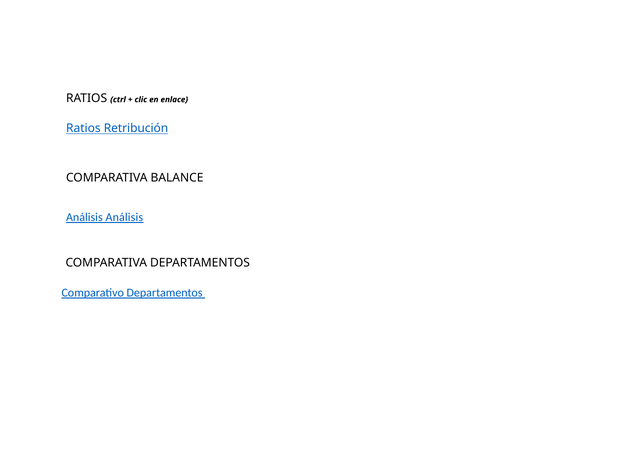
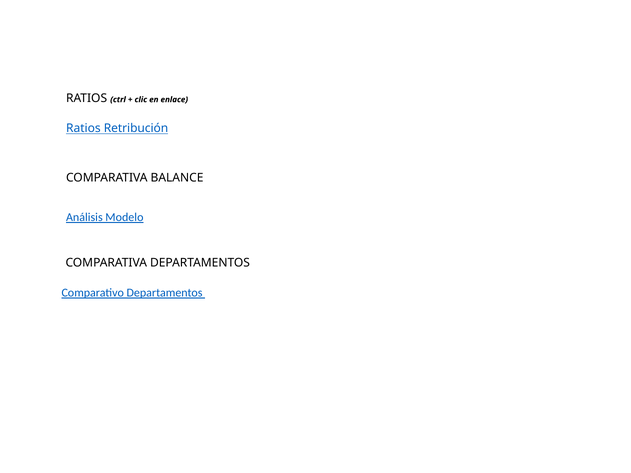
Análisis Análisis: Análisis -> Modelo (124, 217)
